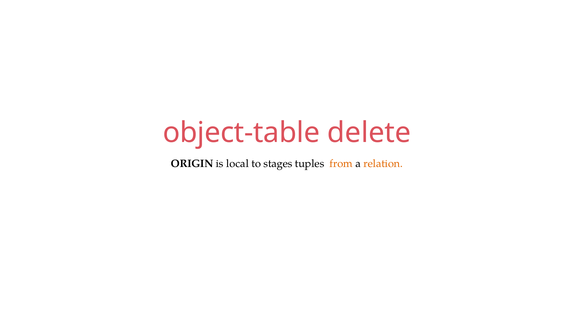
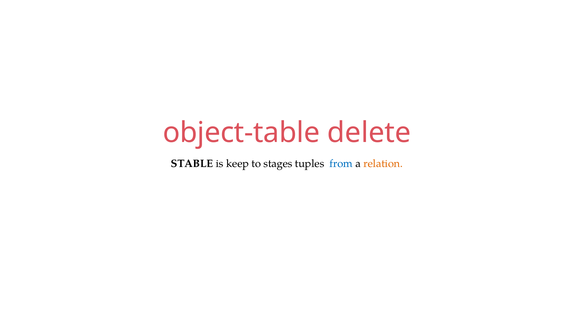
ORIGIN: ORIGIN -> STABLE (192, 164)
local: local -> keep (238, 164)
from colour: orange -> blue (341, 164)
